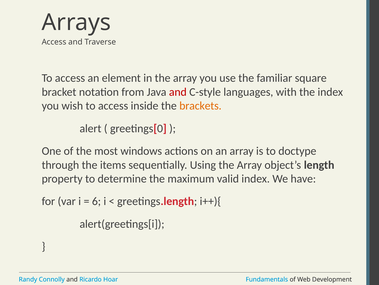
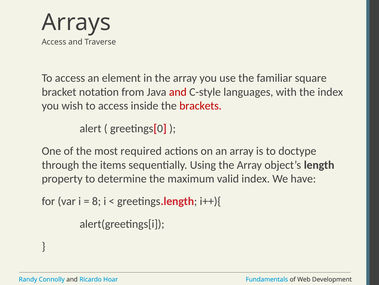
brackets colour: orange -> red (200, 106)
windows: windows -> required (141, 151)
6: 6 -> 8 (96, 201)
